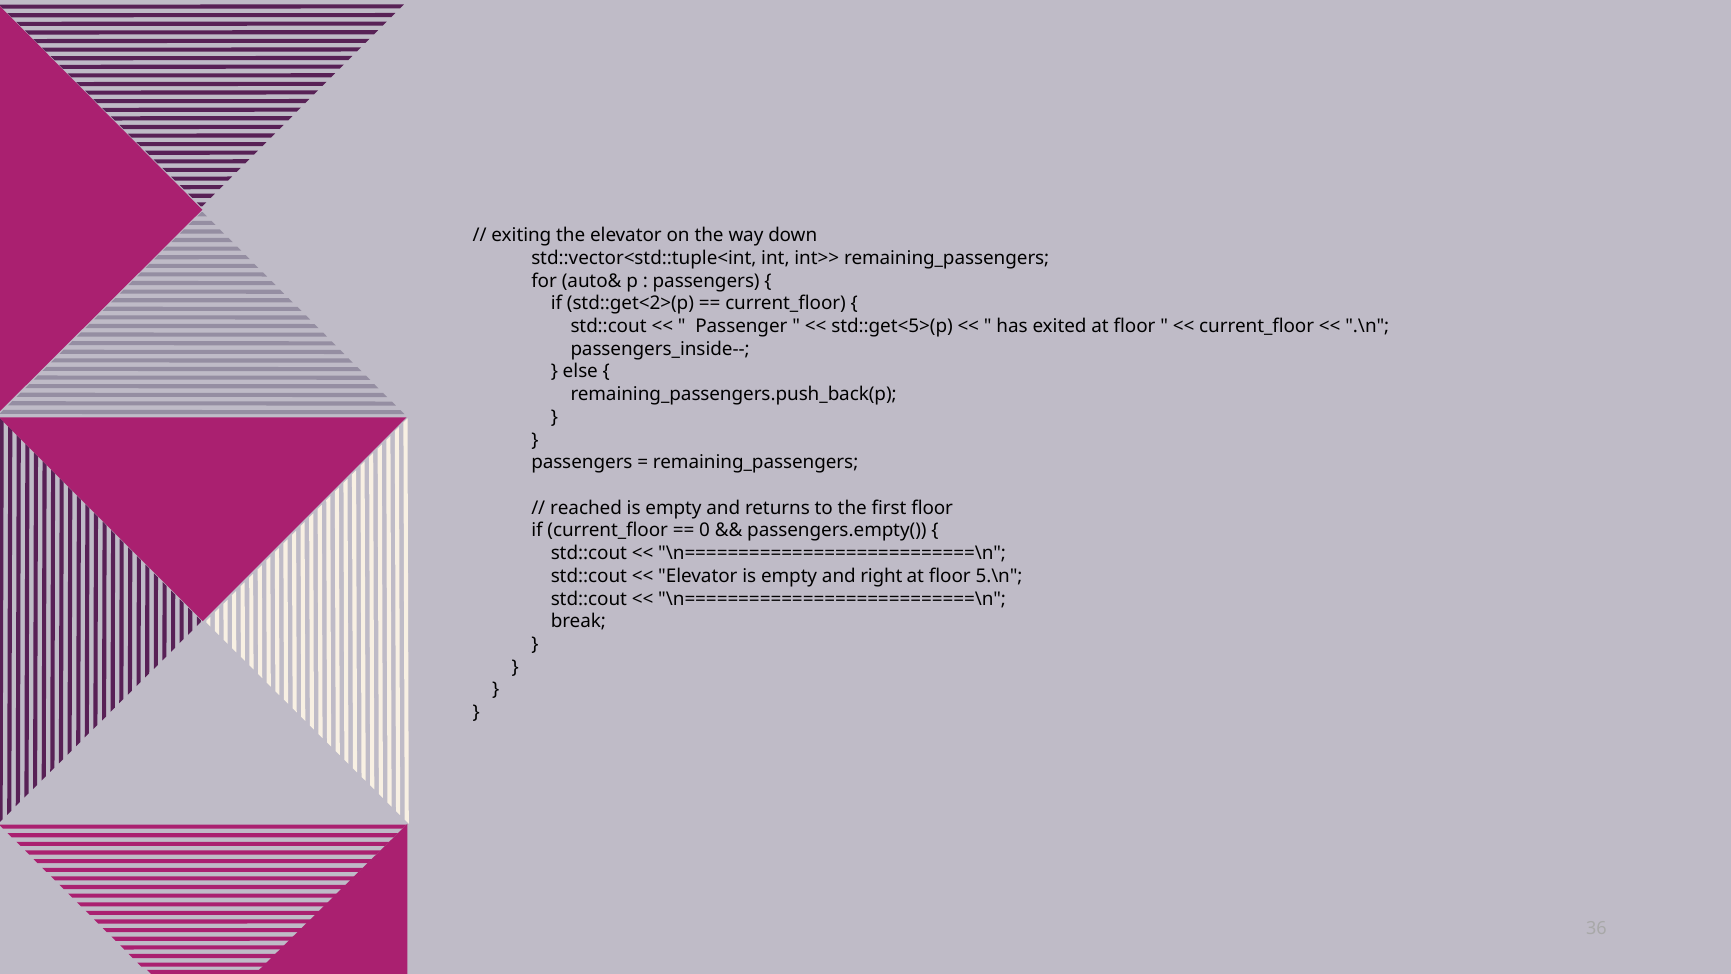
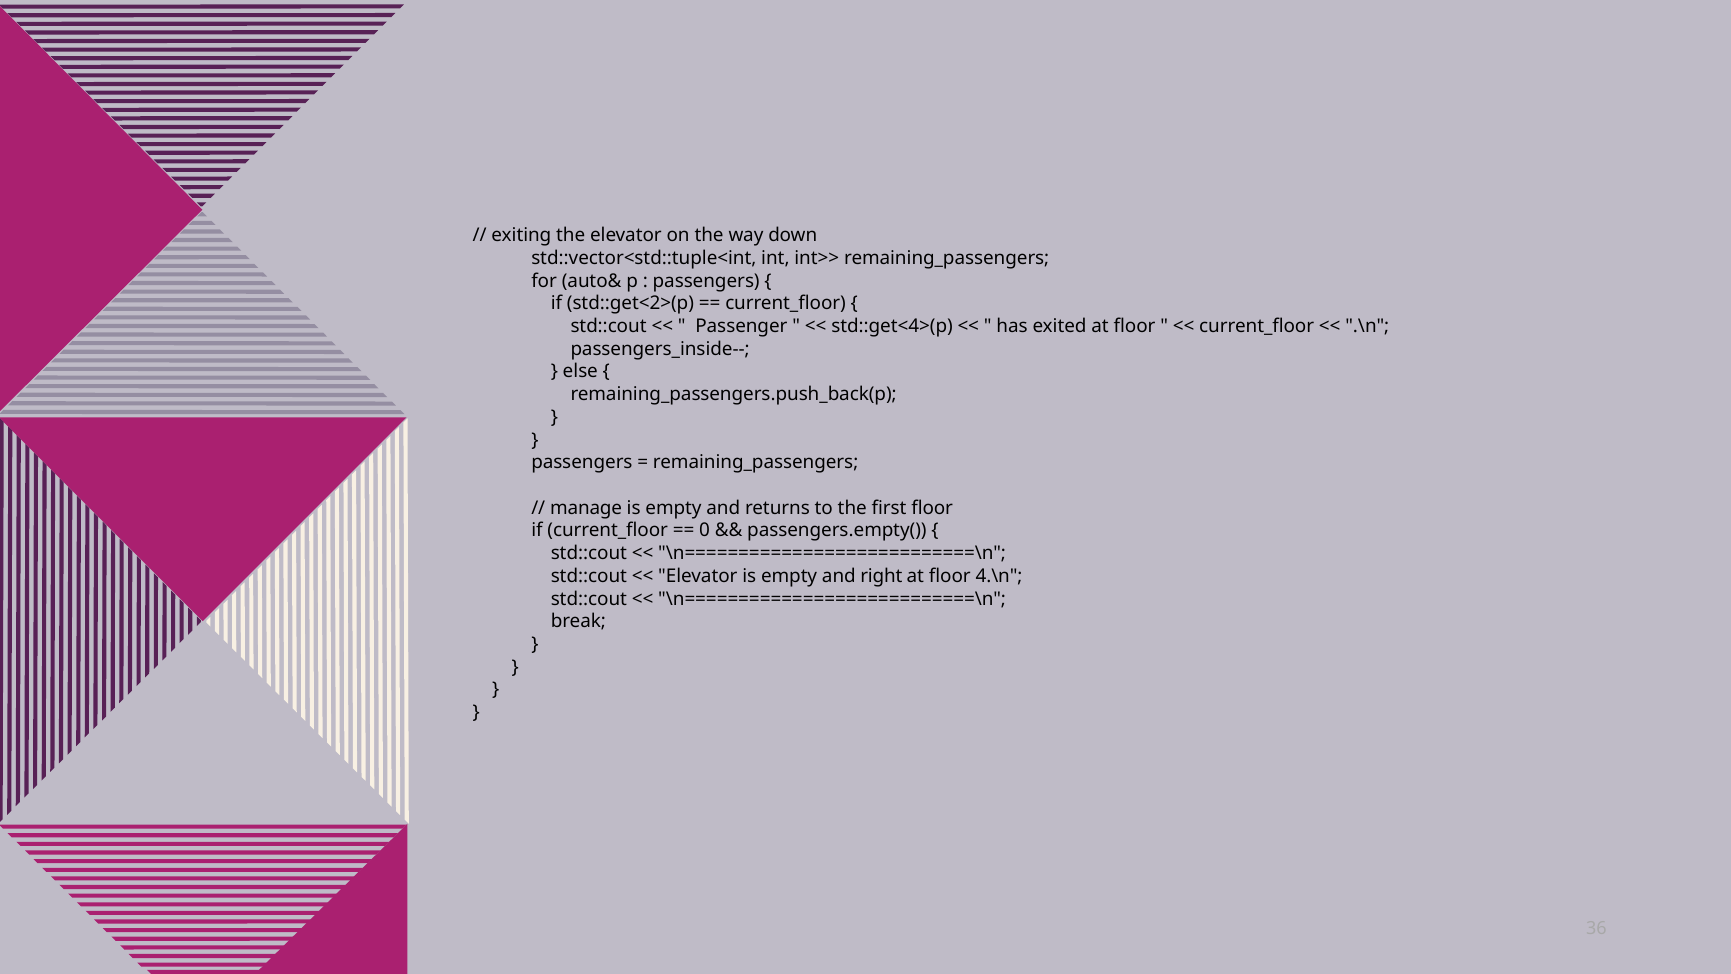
std::get<5>(p: std::get<5>(p -> std::get<4>(p (892, 326)
reached: reached -> manage (586, 508)
5.\n: 5.\n -> 4.\n (999, 576)
